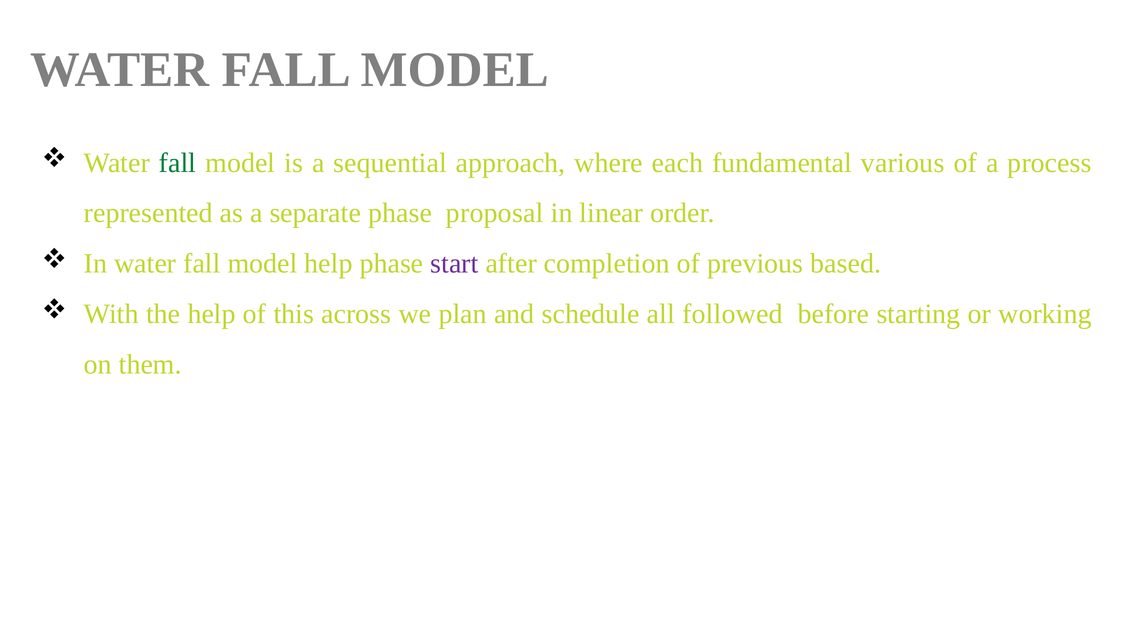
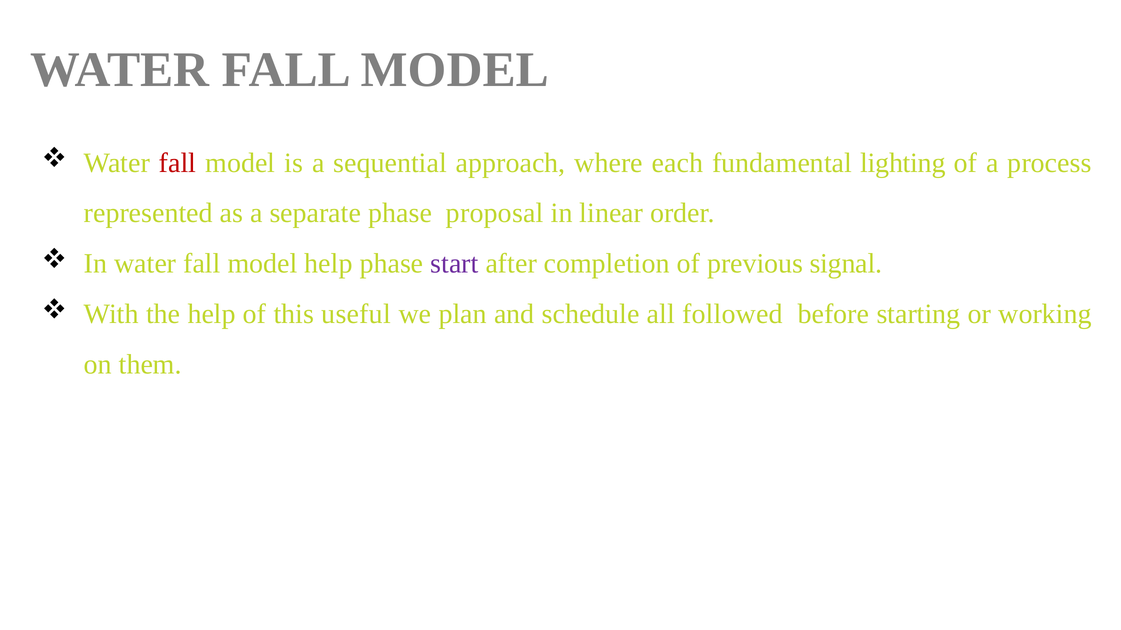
fall colour: green -> red (178, 163)
various: various -> lighting (903, 163)
based: based -> signal (846, 264)
across: across -> useful (356, 314)
